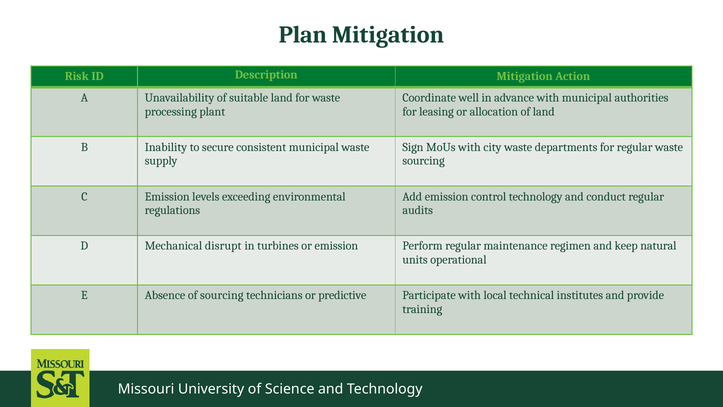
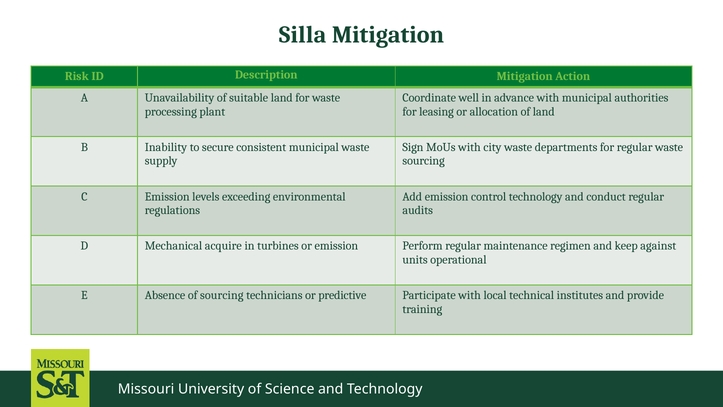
Plan: Plan -> Silla (303, 35)
disrupt: disrupt -> acquire (223, 246)
natural: natural -> against (658, 246)
